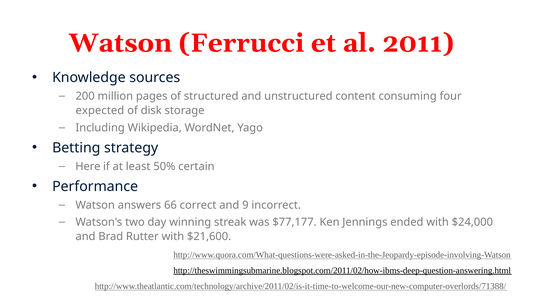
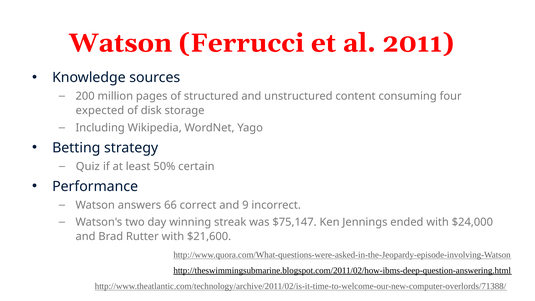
Here: Here -> Quiz (88, 166)
$77,177: $77,177 -> $75,147 (295, 222)
